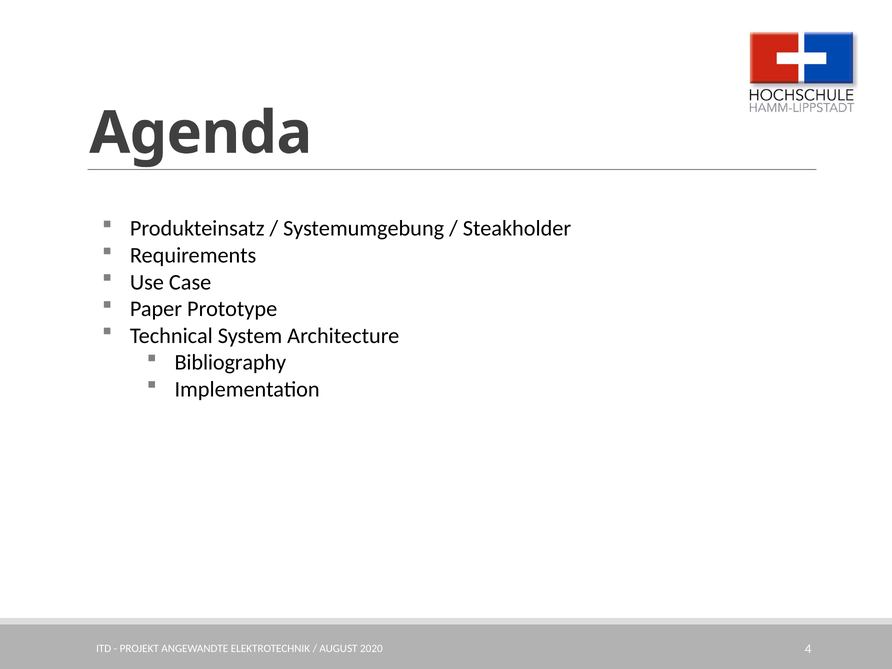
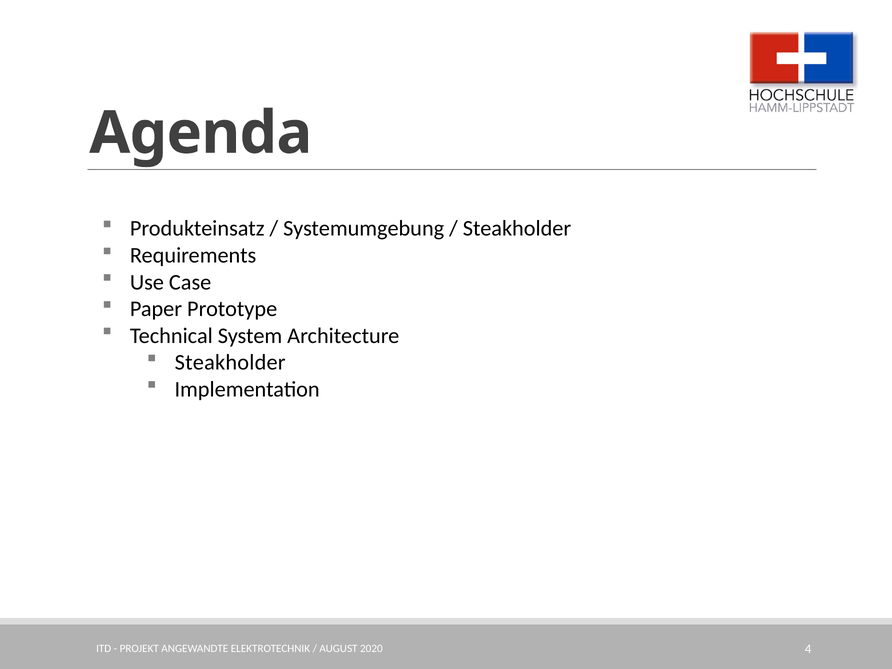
Bibliography: Bibliography -> Steakholder (230, 362)
